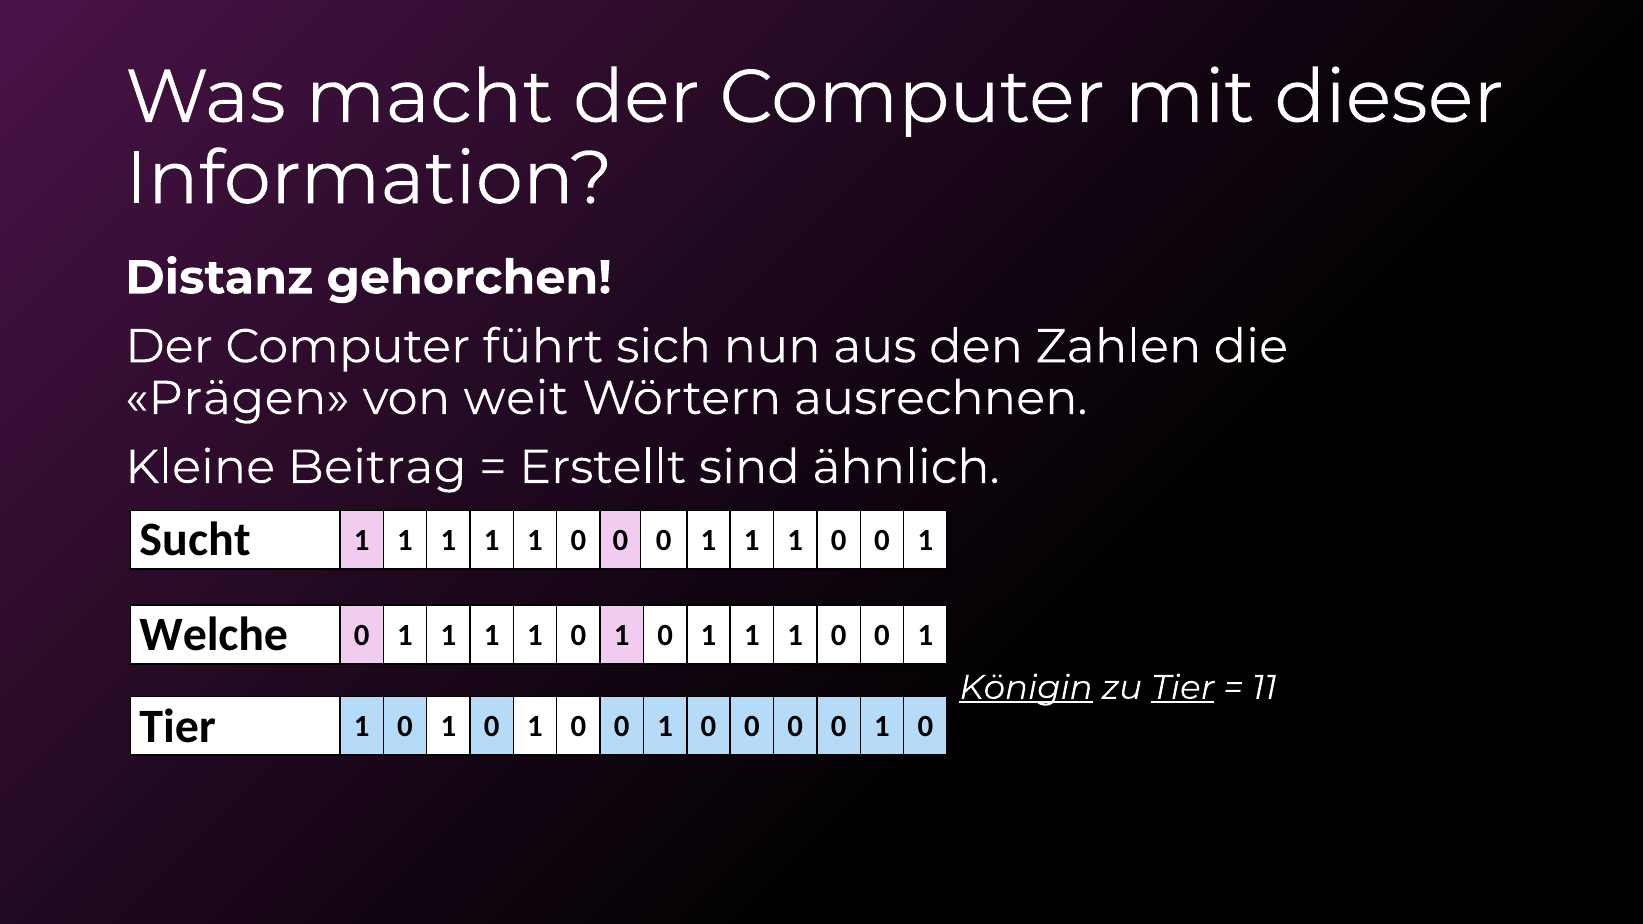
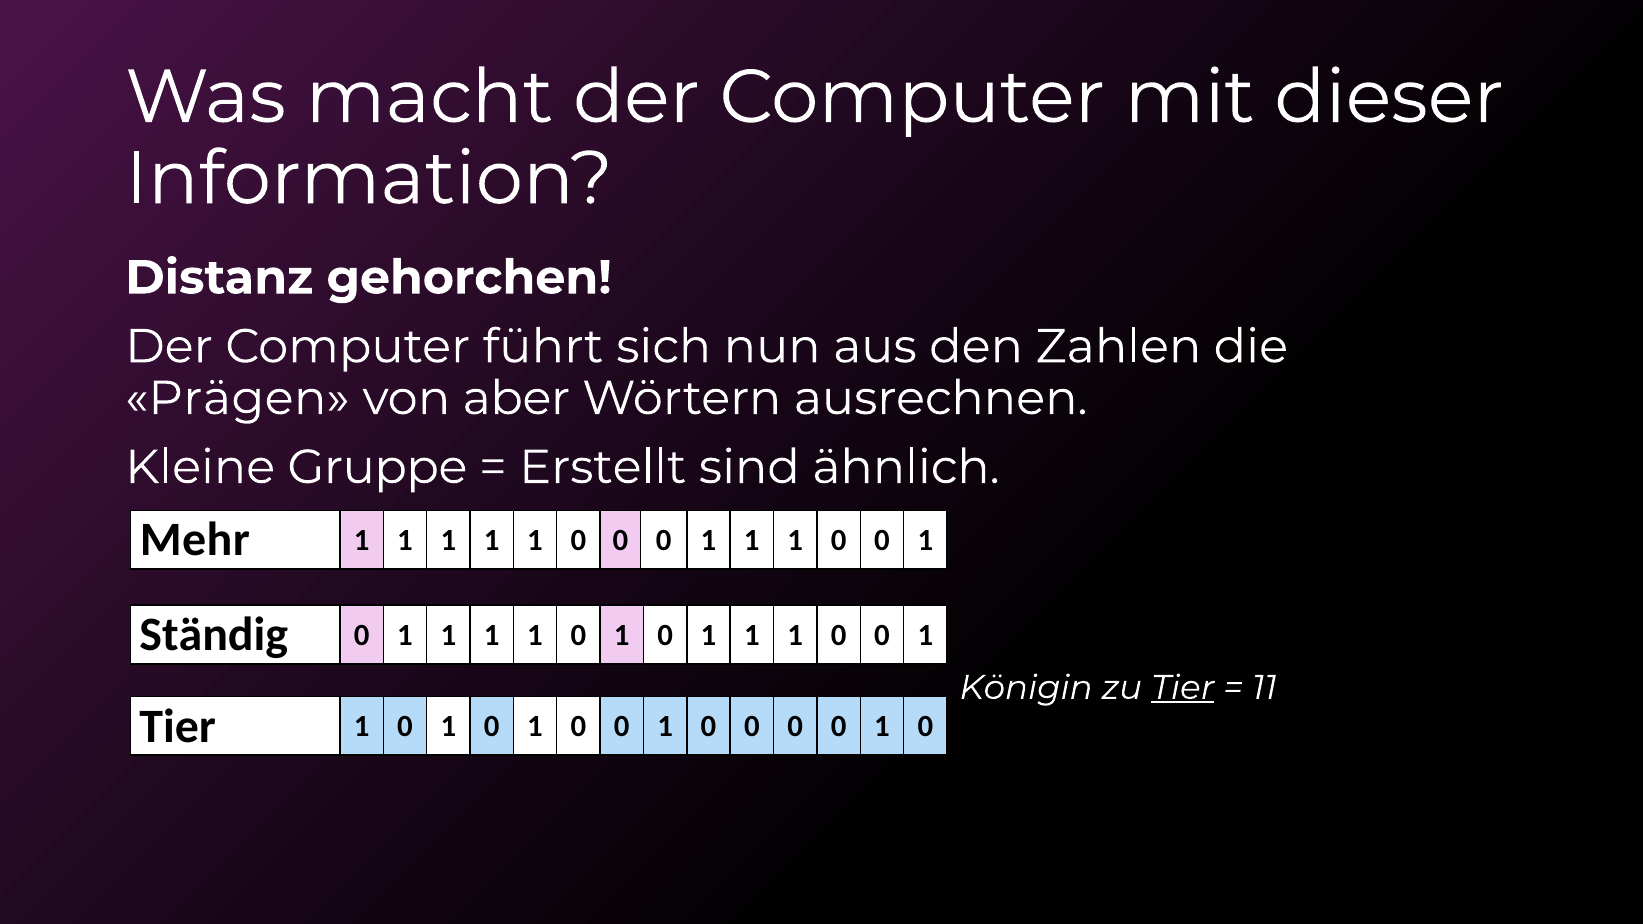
weit: weit -> aber (516, 398)
Beitrag: Beitrag -> Gruppe (377, 467)
Sucht: Sucht -> Mehr (195, 540)
Welche: Welche -> Ständig (214, 635)
Königin underline: present -> none (1026, 688)
